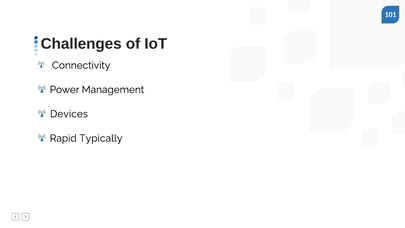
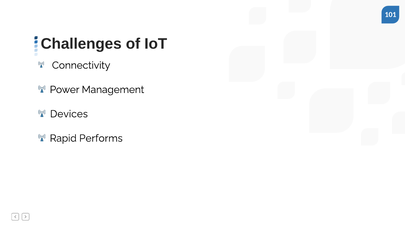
Typically: Typically -> Performs (101, 138)
